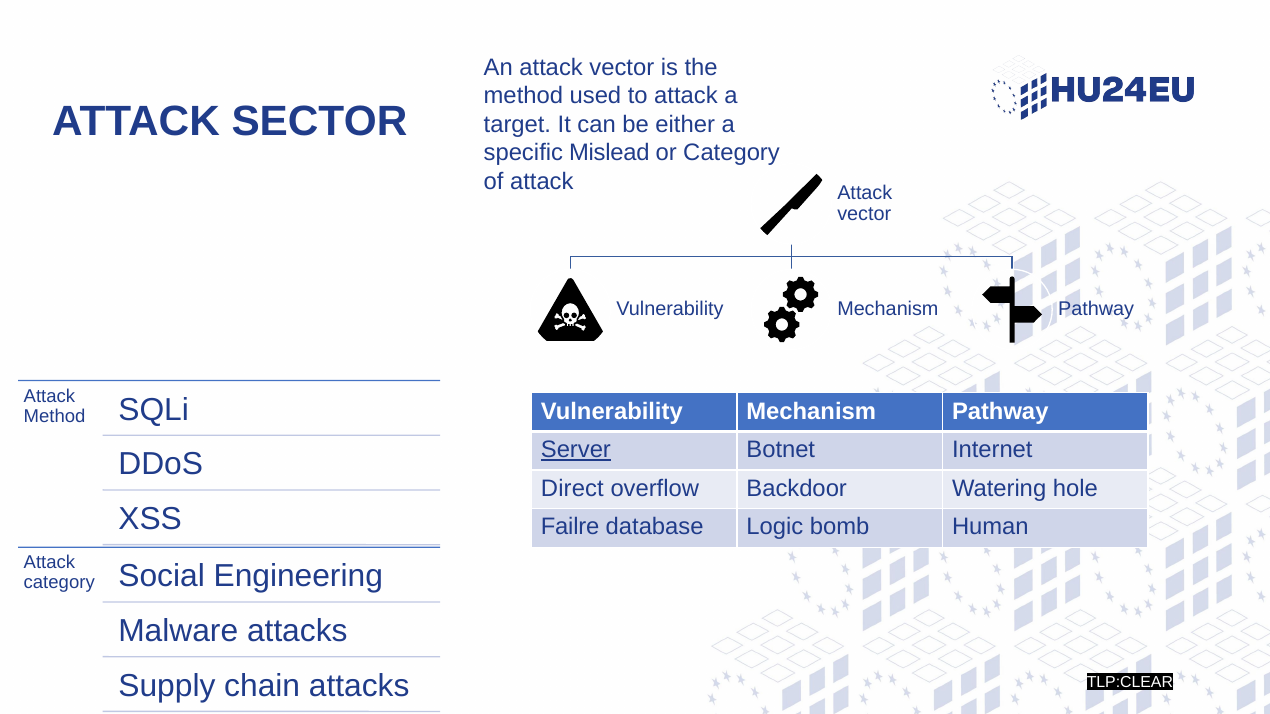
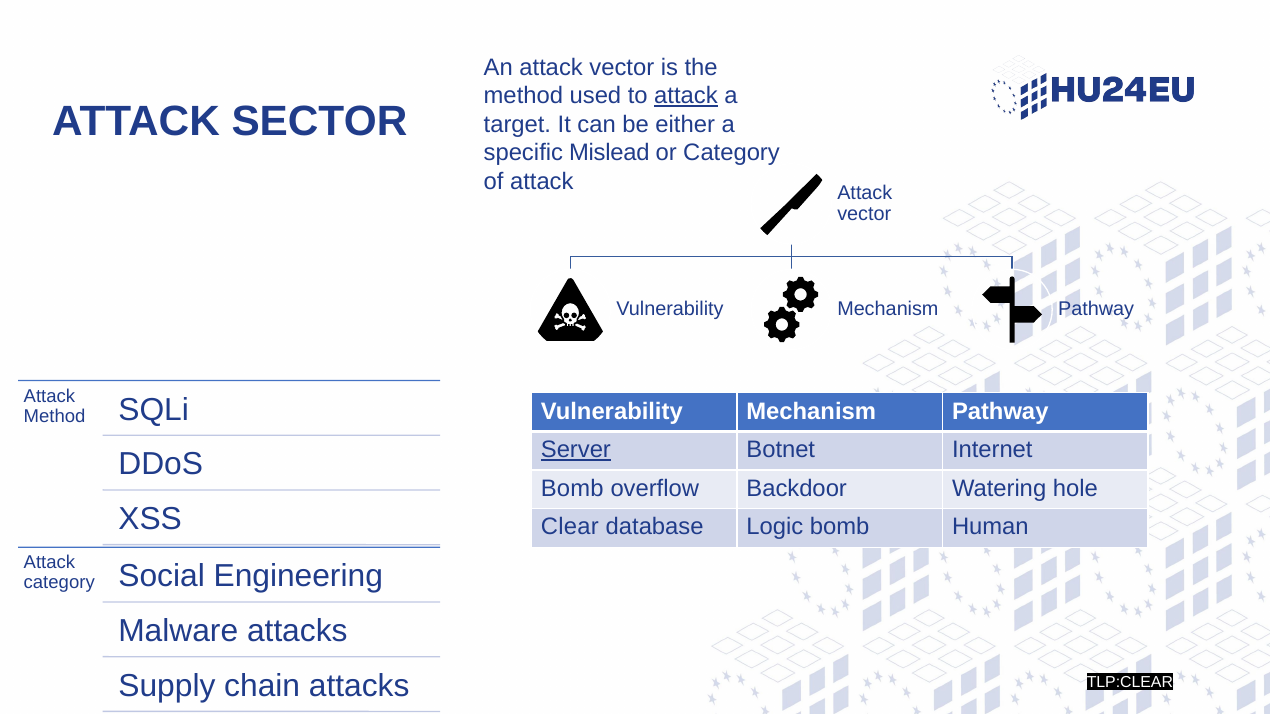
attack underline: none -> present (686, 96)
Direct: Direct -> Bomb (572, 489)
Failre: Failre -> Clear (570, 527)
